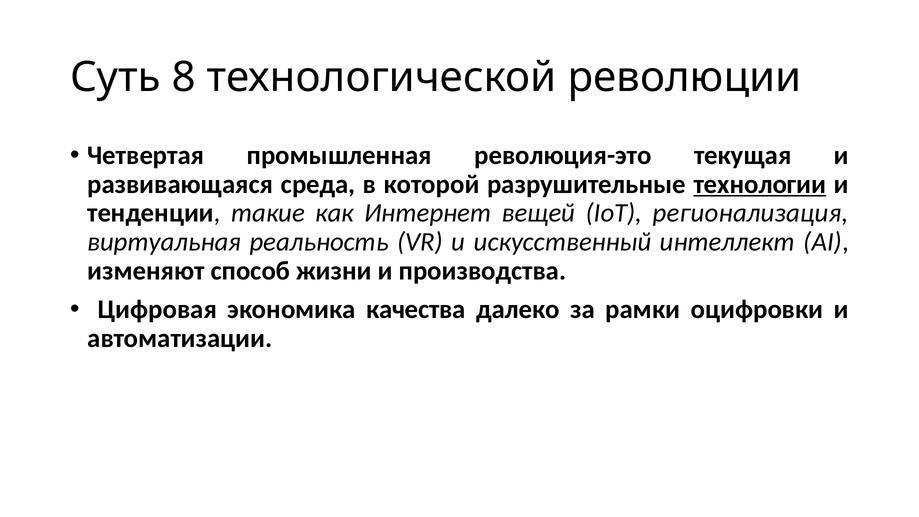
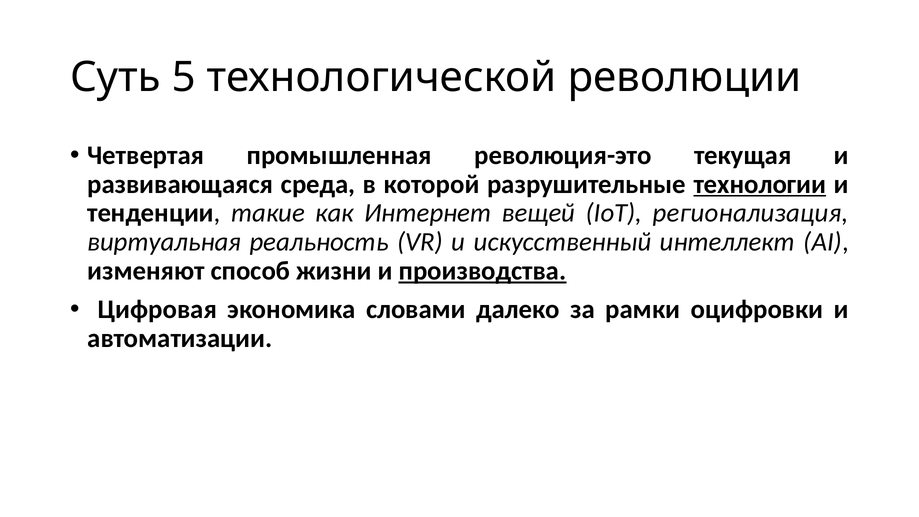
8: 8 -> 5 (184, 77)
производства underline: none -> present (483, 271)
качества: качества -> словами (416, 309)
